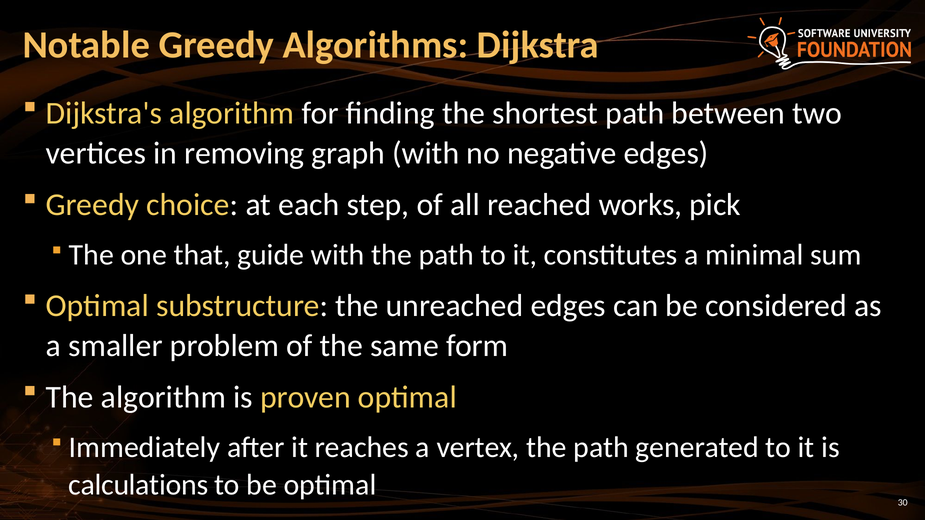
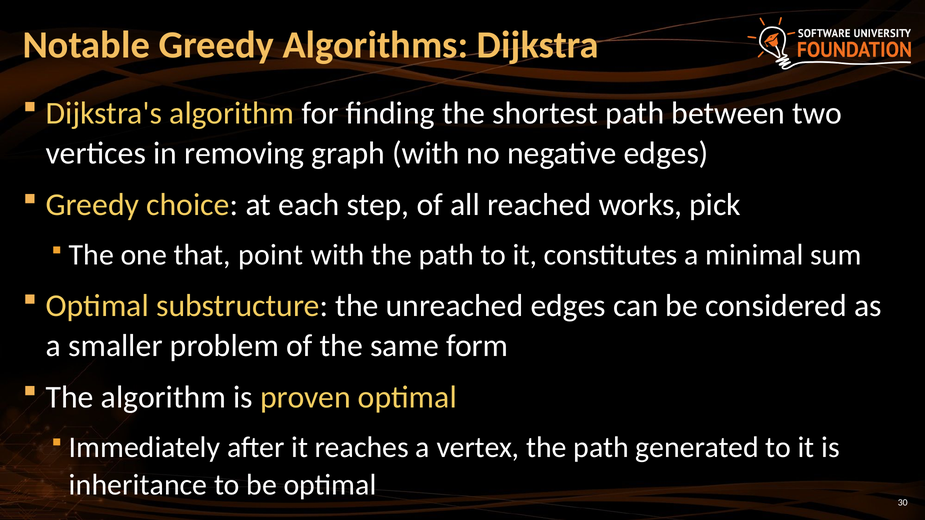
guide: guide -> point (271, 255)
calculations: calculations -> inheritance (138, 485)
